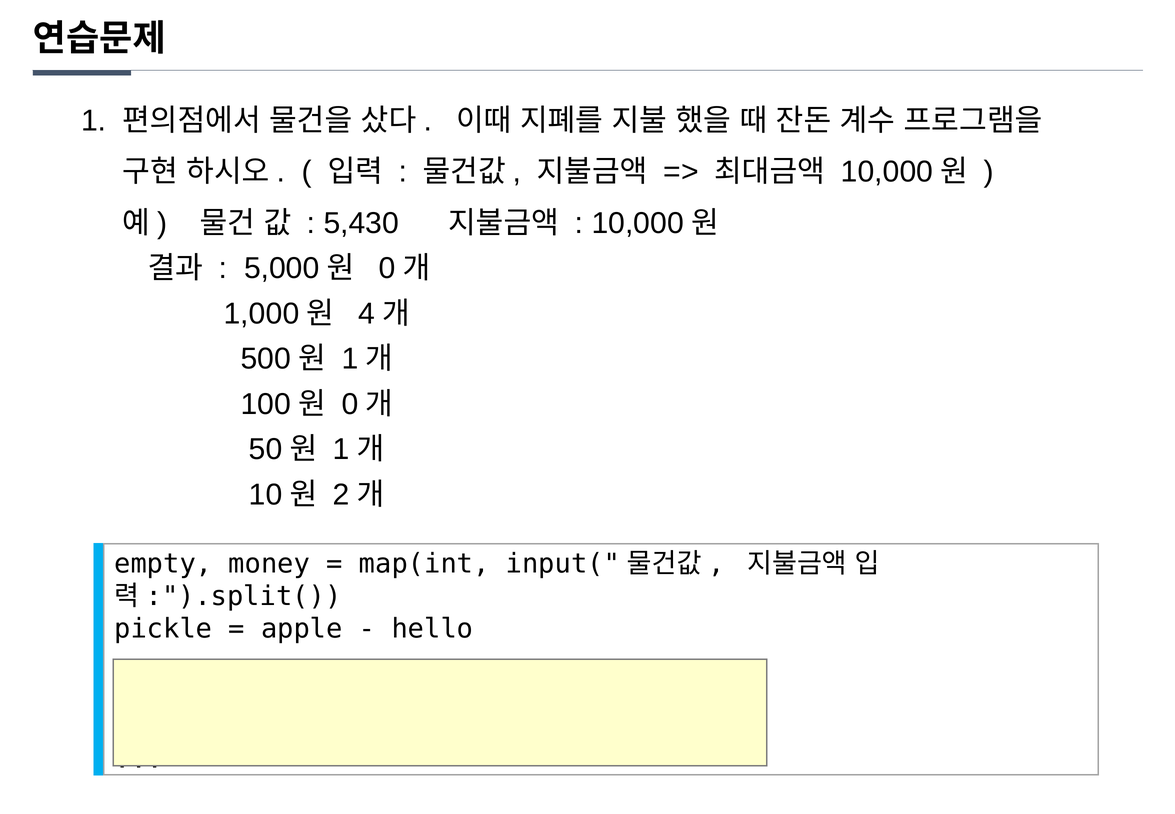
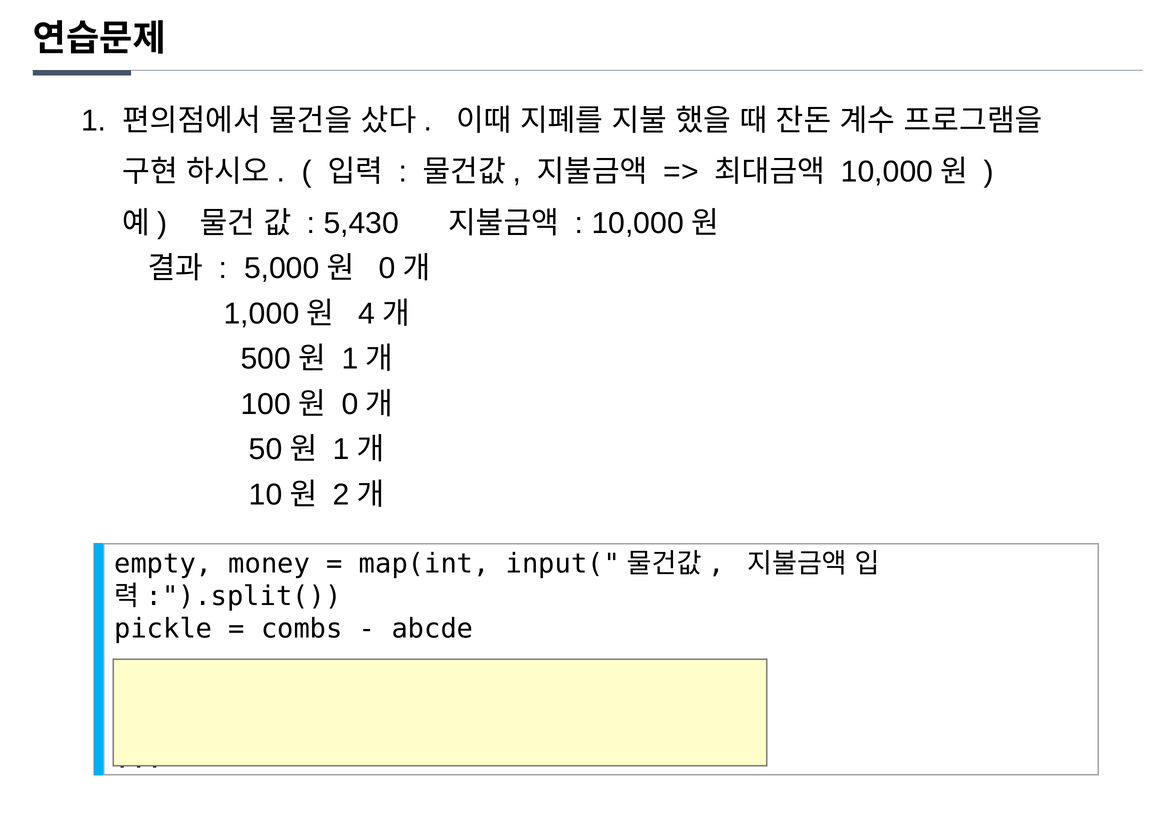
apple: apple -> combs (302, 628)
hello: hello -> abcde (432, 628)
